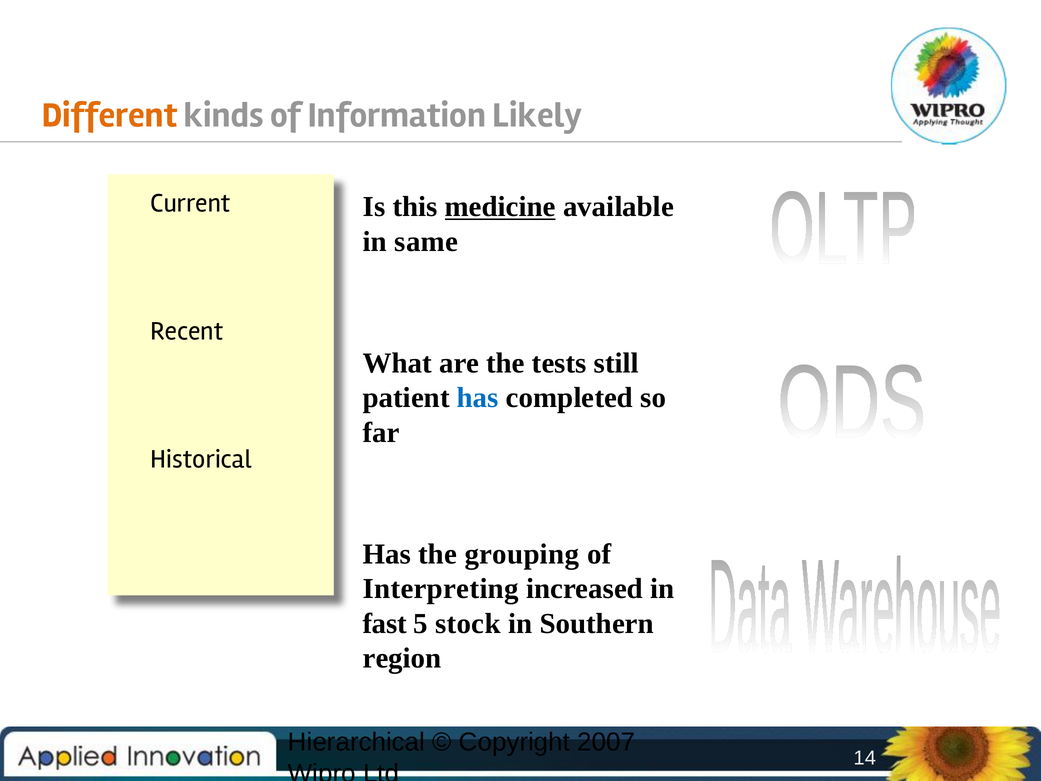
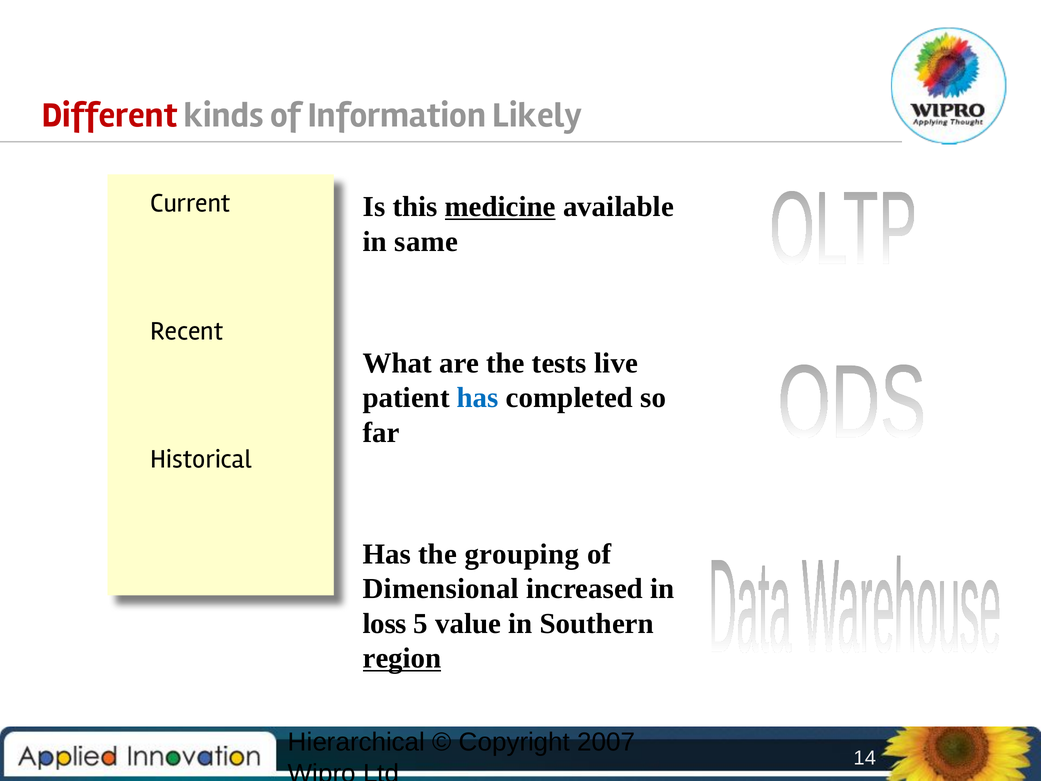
Different colour: orange -> red (110, 115)
still: still -> live (616, 363)
Interpreting: Interpreting -> Dimensional (441, 589)
fast: fast -> loss (385, 623)
stock: stock -> value (468, 623)
region underline: none -> present (402, 658)
